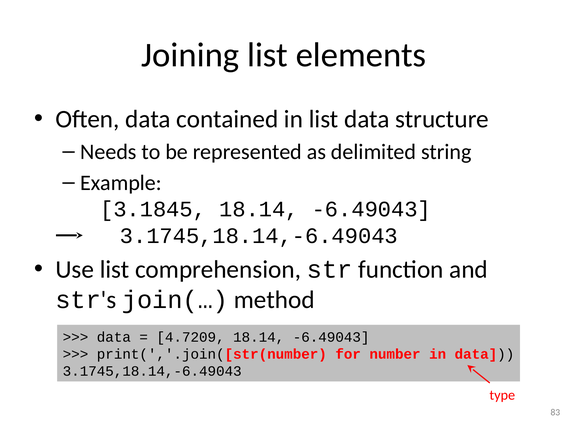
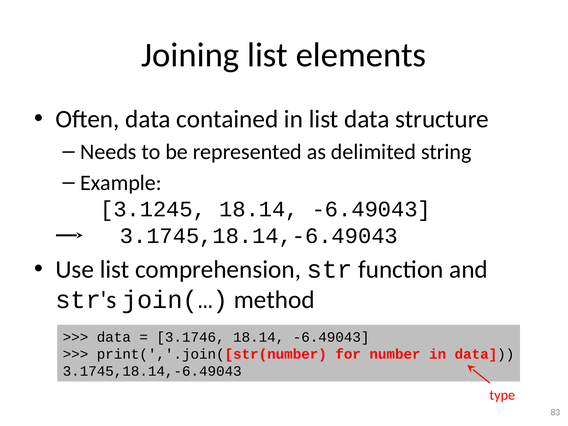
3.1845: 3.1845 -> 3.1245 (153, 209)
4.7209: 4.7209 -> 3.1746 (191, 337)
